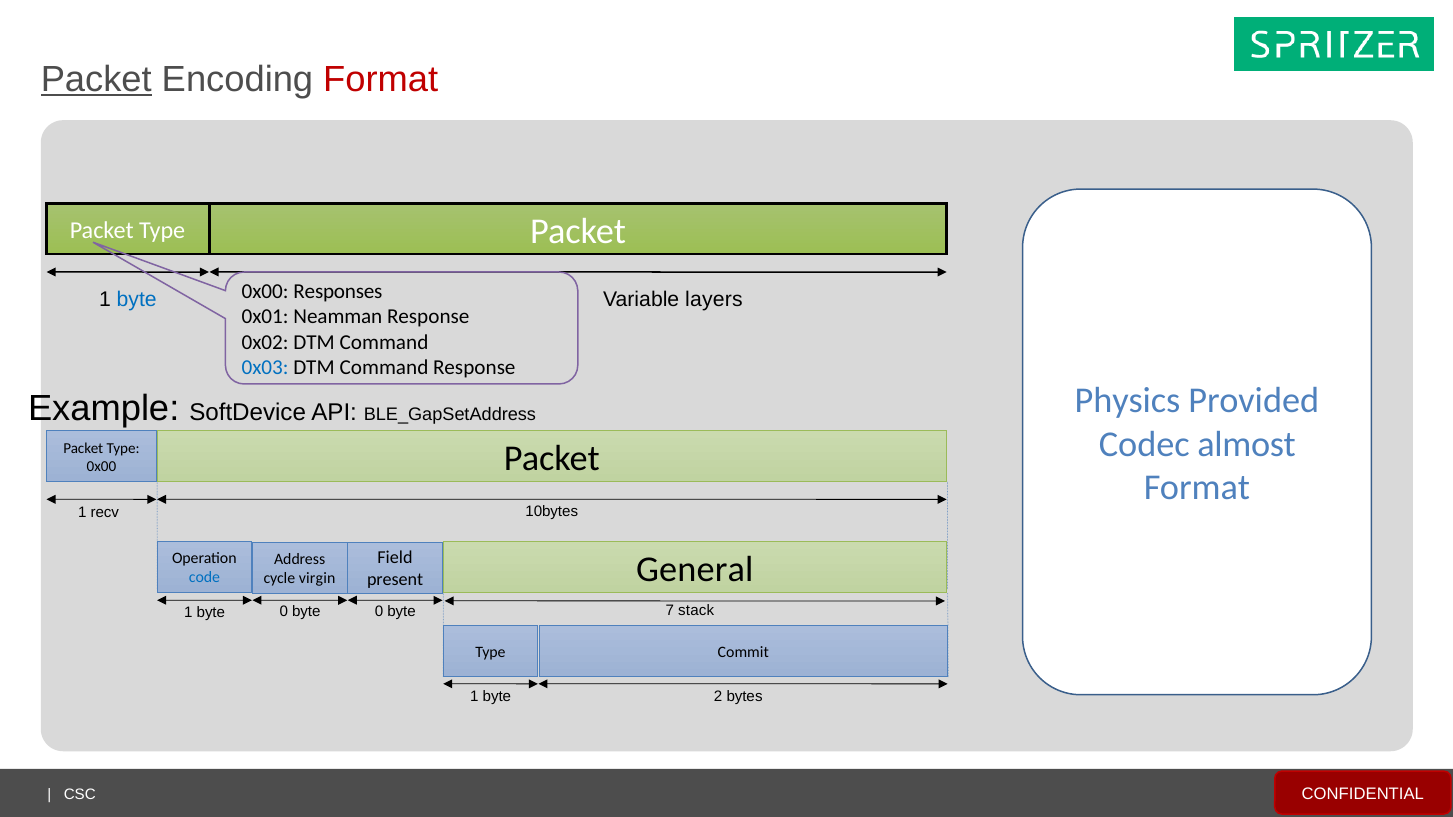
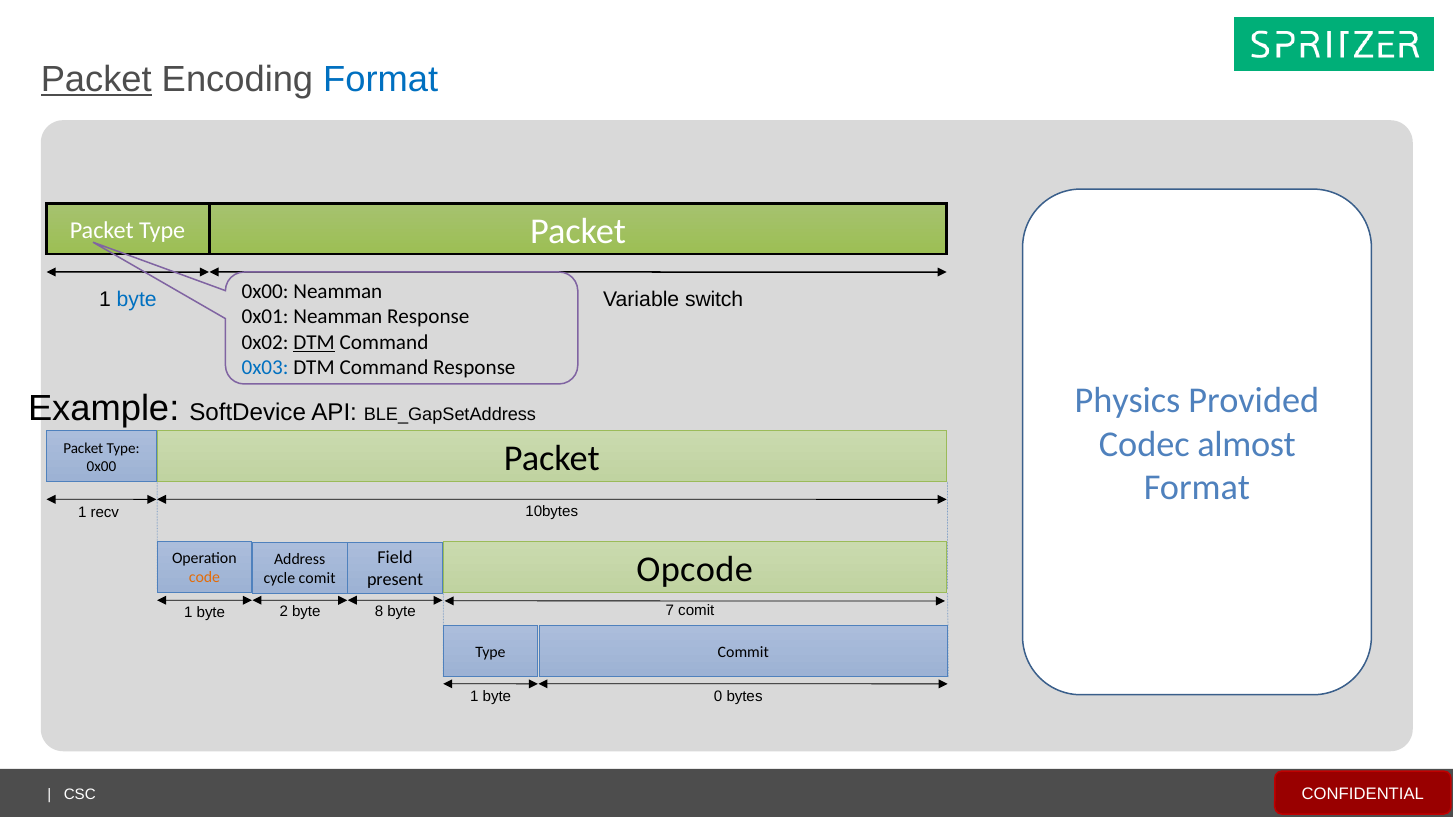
Format colour: red -> blue (381, 79)
0x00 Responses: Responses -> Neamman (338, 291)
layers: layers -> switch (714, 299)
DTM underline: none -> present (314, 342)
code colour: blue -> orange (204, 577)
cycle virgin: virgin -> comit (317, 578)
General: General -> Opcode (695, 570)
7 stack: stack -> comit (696, 611)
1 byte 0: 0 -> 2 (284, 612)
0: 0 -> 8 (379, 612)
2: 2 -> 0 (718, 696)
